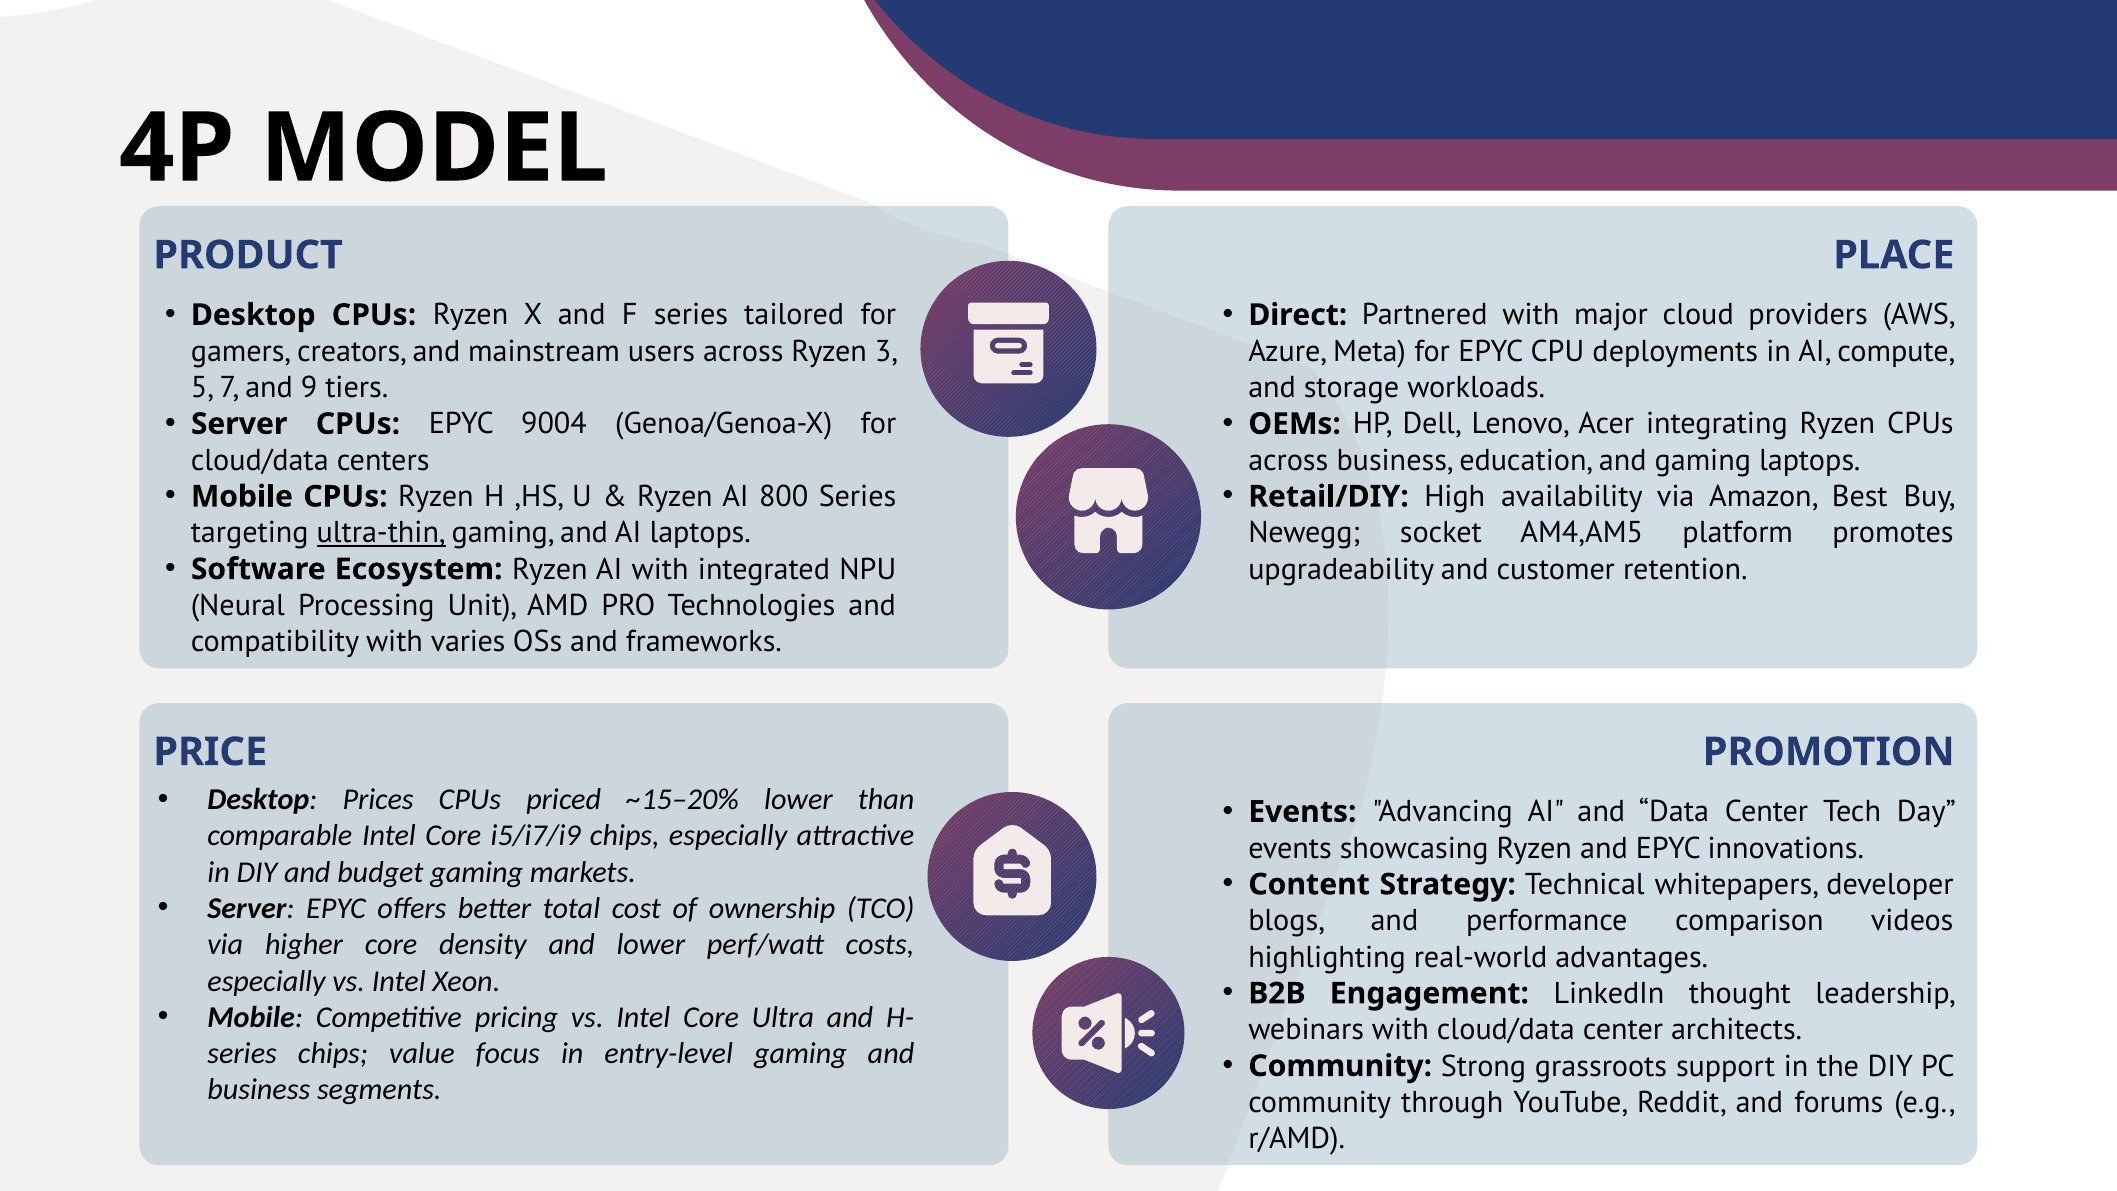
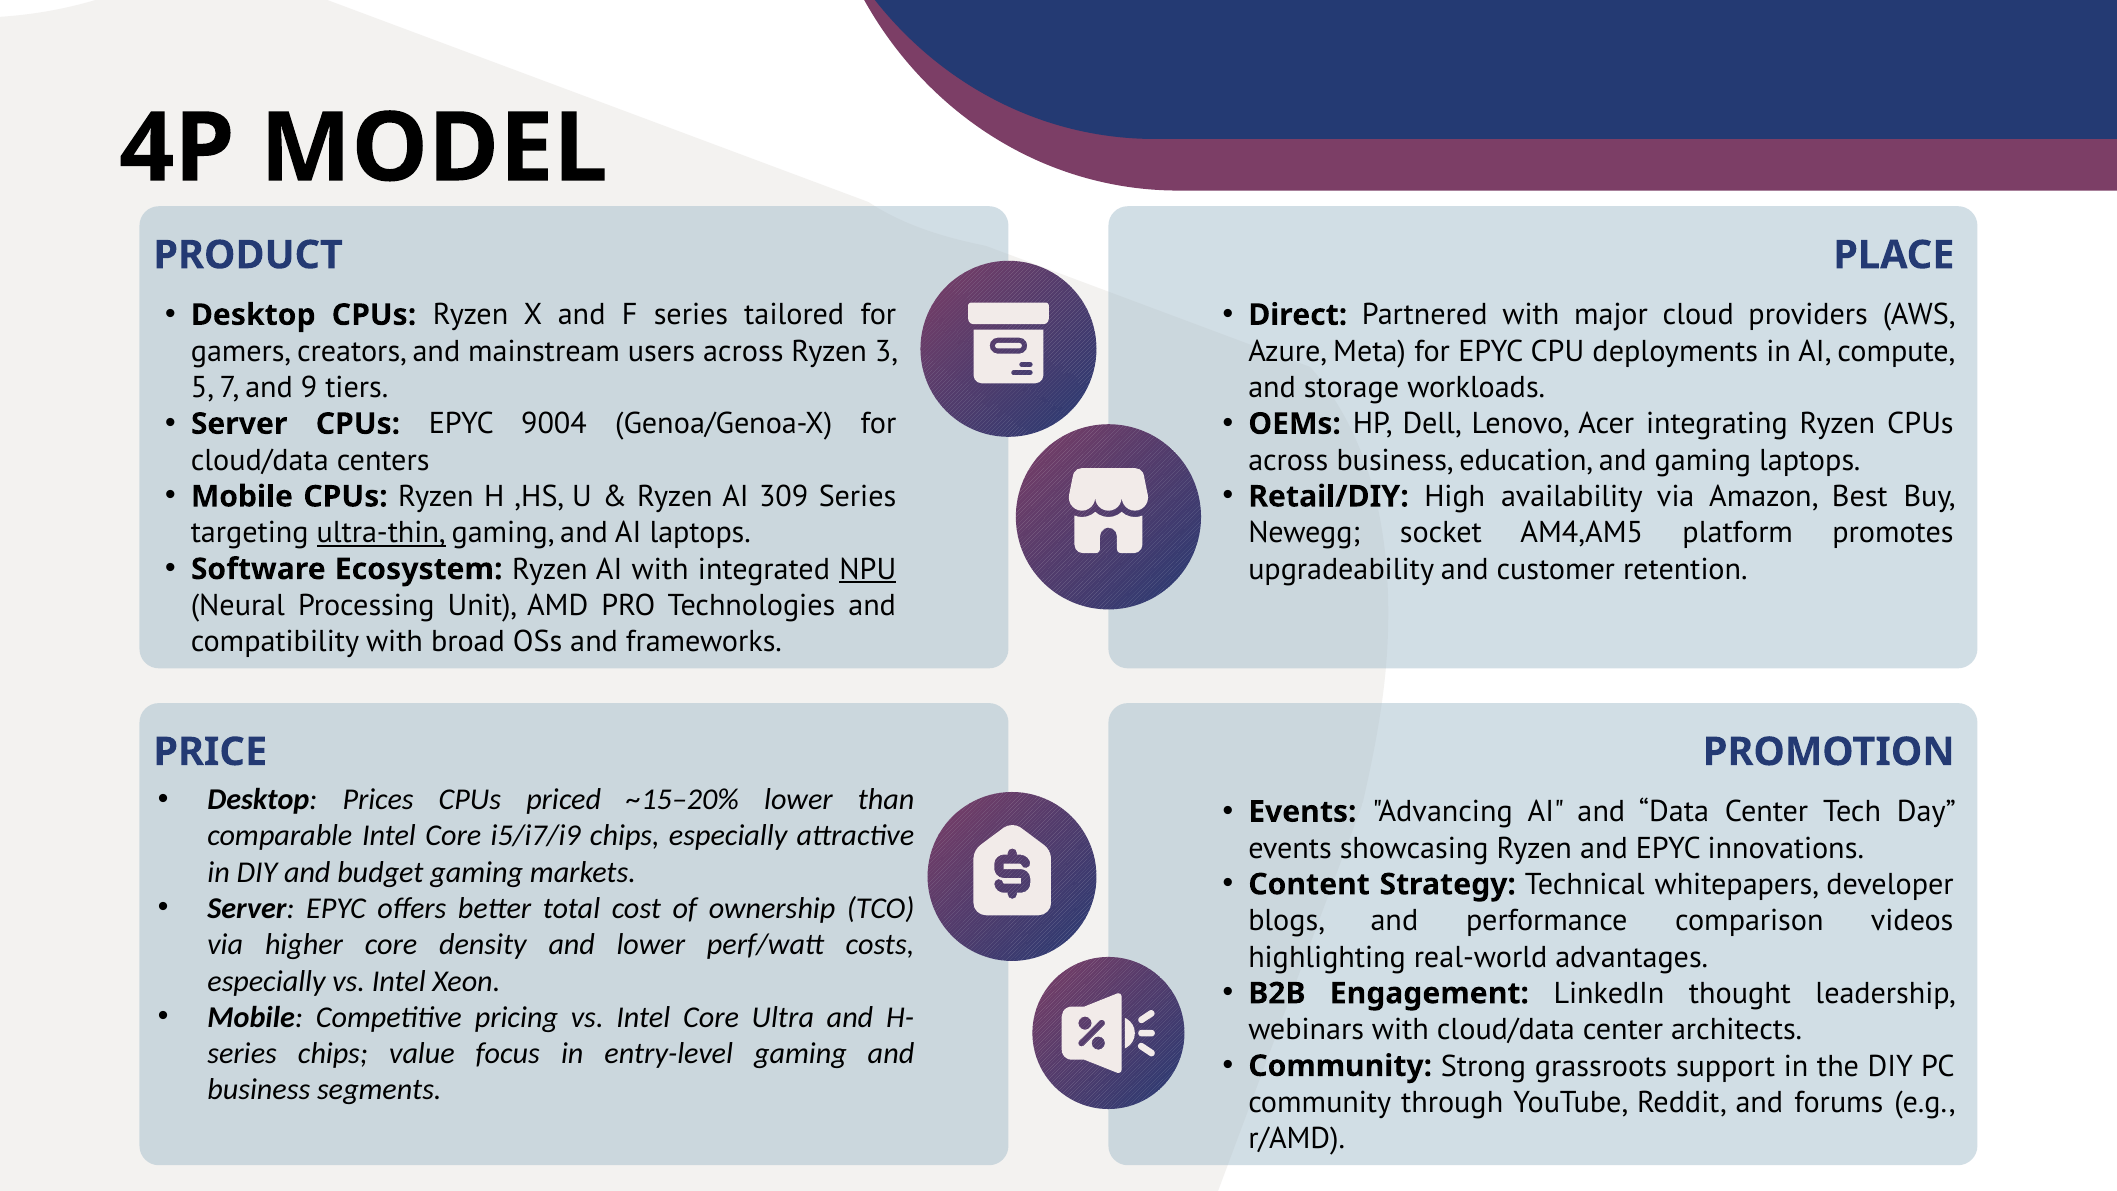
800: 800 -> 309 (784, 496)
NPU underline: none -> present (868, 569)
varies: varies -> broad (468, 642)
